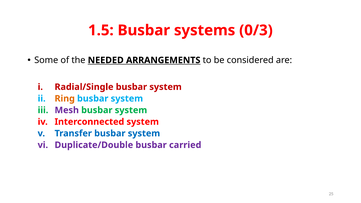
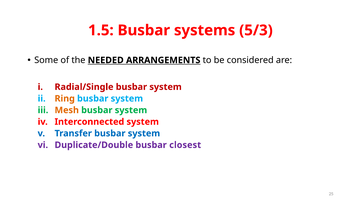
0/3: 0/3 -> 5/3 (256, 30)
Mesh colour: purple -> orange (67, 110)
carried: carried -> closest (185, 145)
